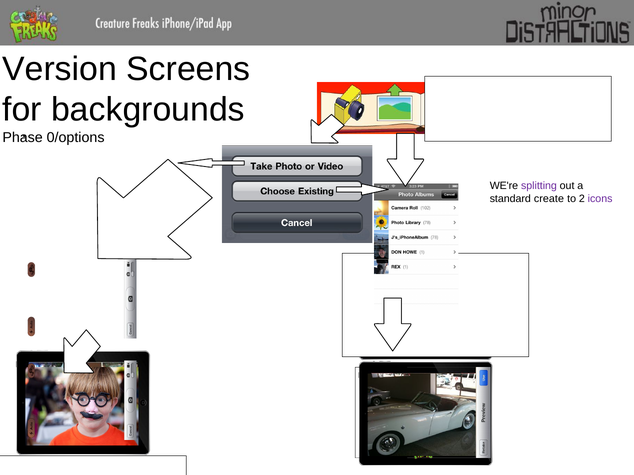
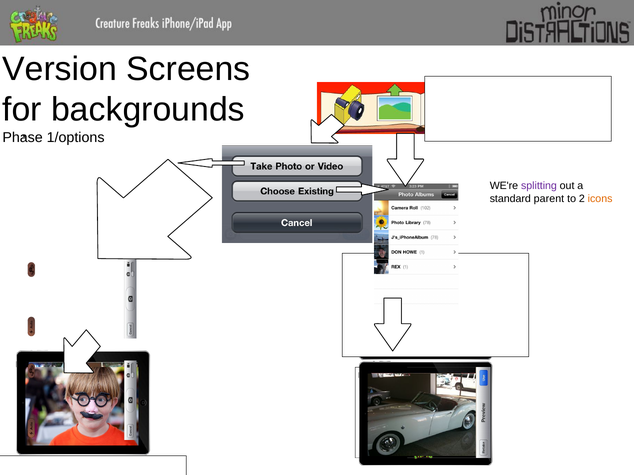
0/options: 0/options -> 1/options (76, 137)
create: create -> parent (549, 199)
icons colour: purple -> orange (600, 199)
